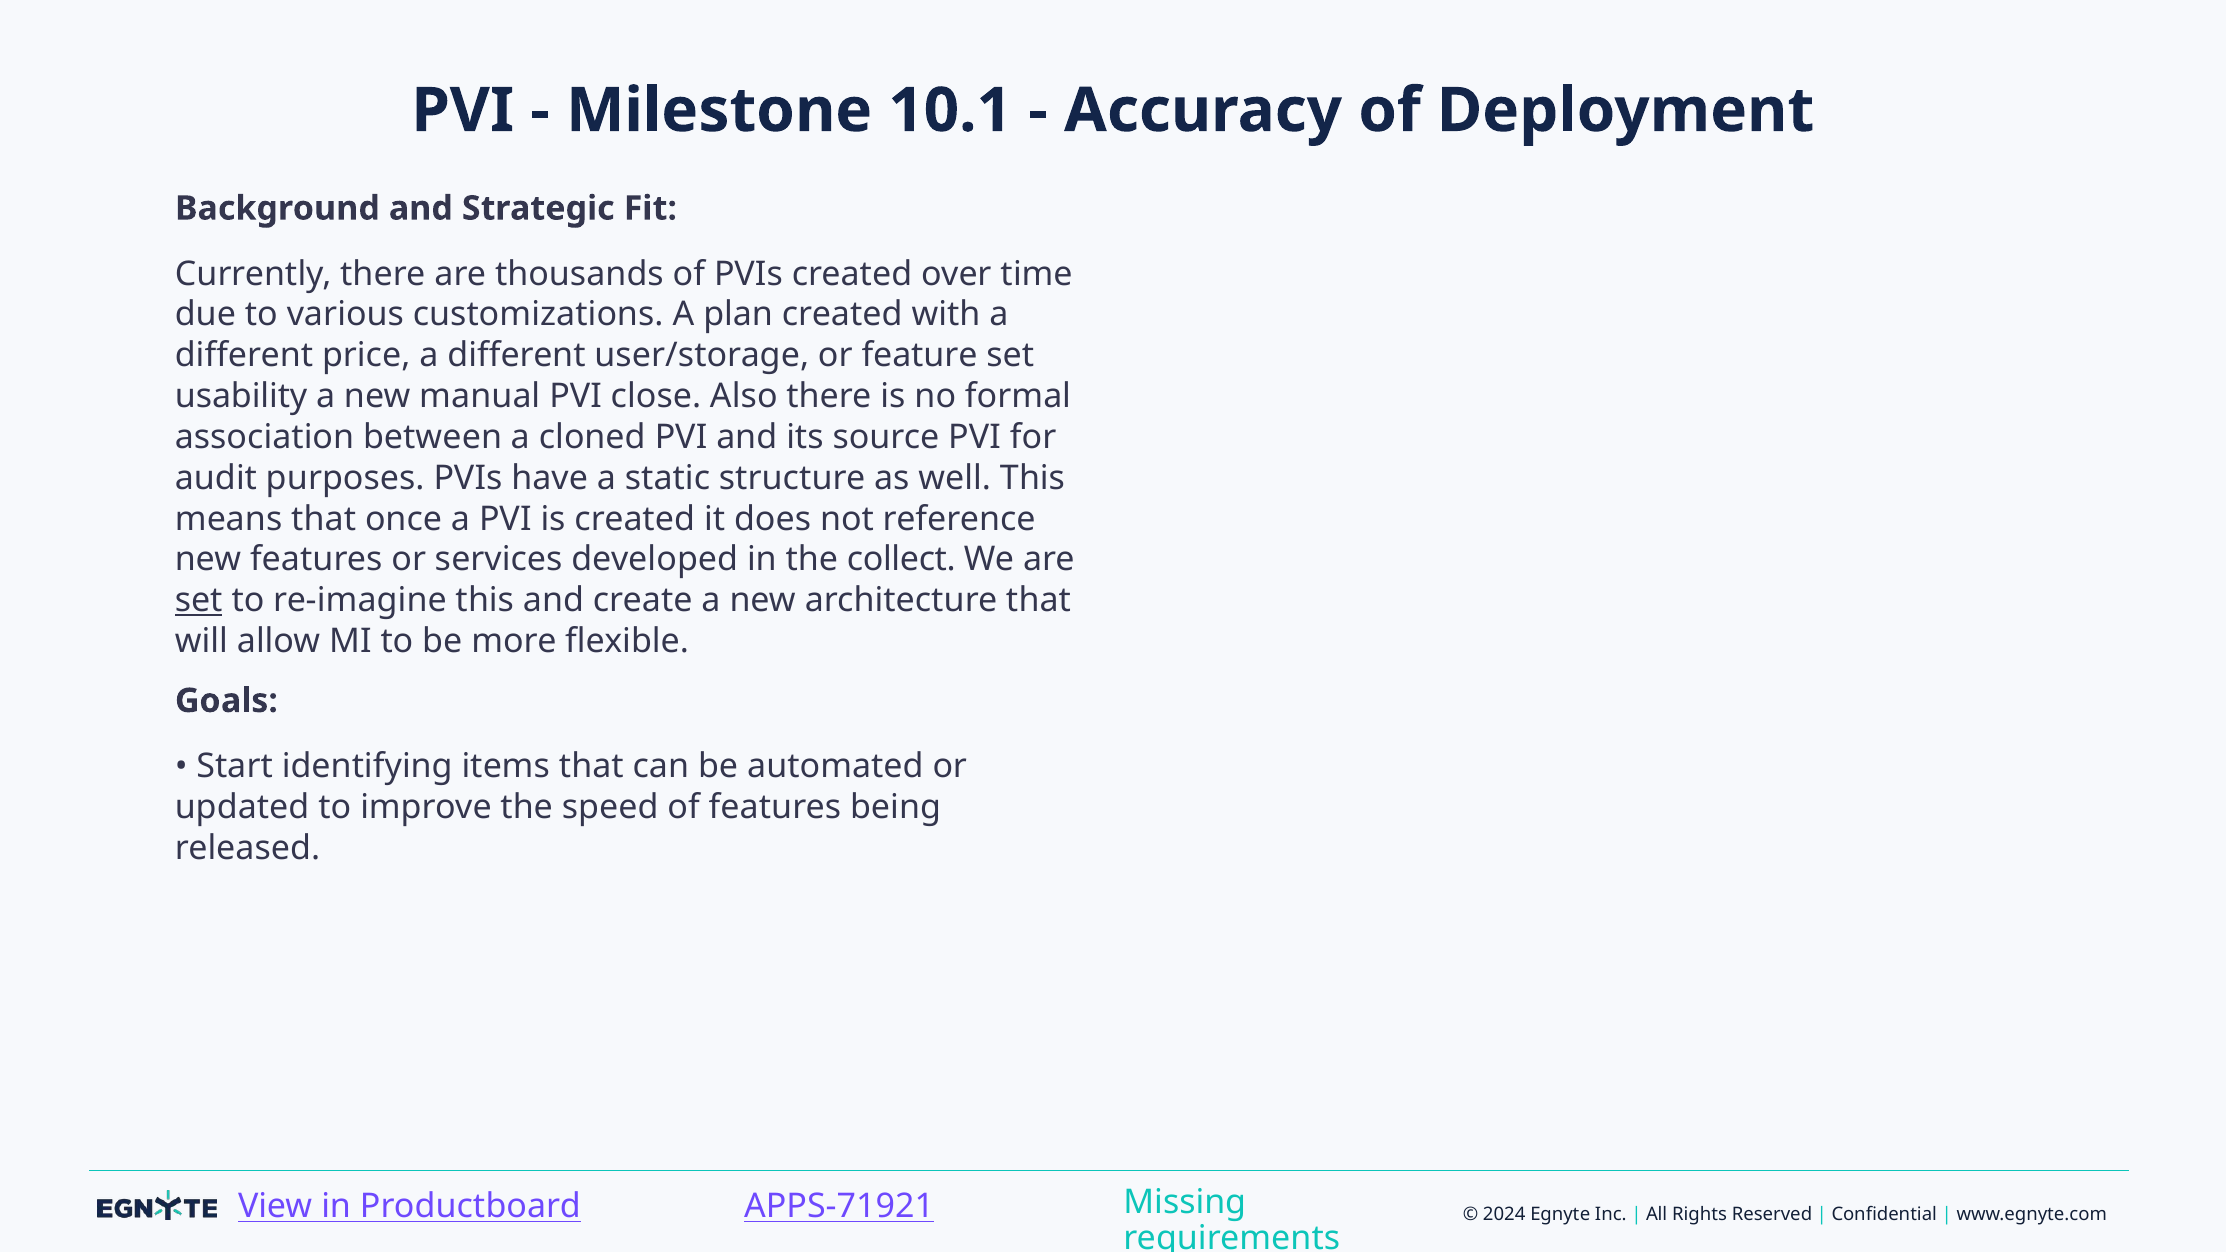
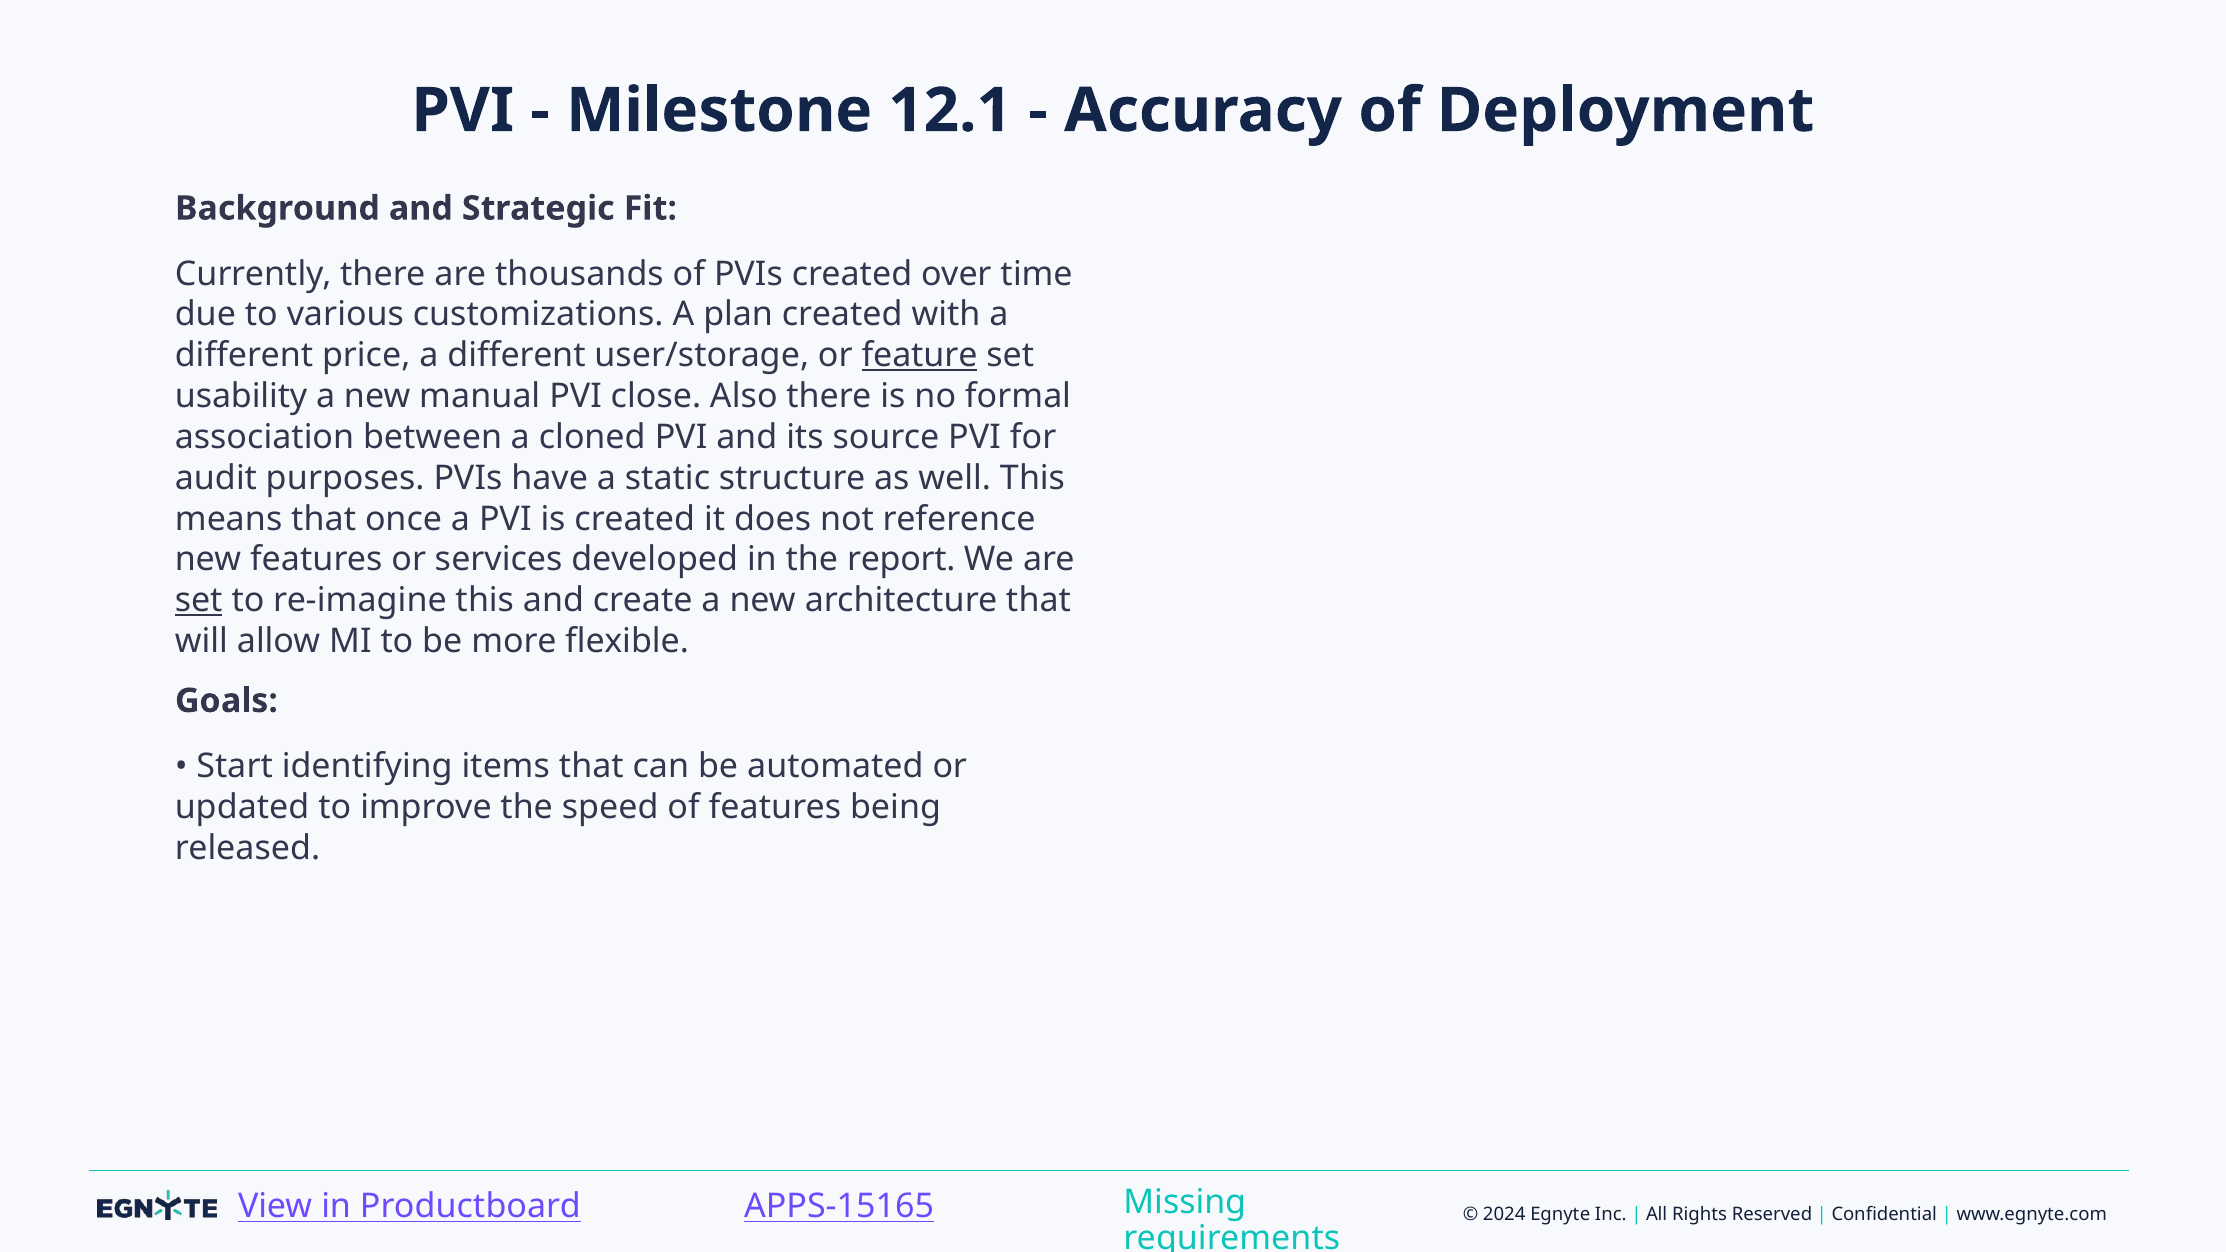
10.1: 10.1 -> 12.1 (950, 111)
feature underline: none -> present (920, 356)
collect: collect -> report (901, 560)
APPS-71921: APPS-71921 -> APPS-15165 (839, 1206)
